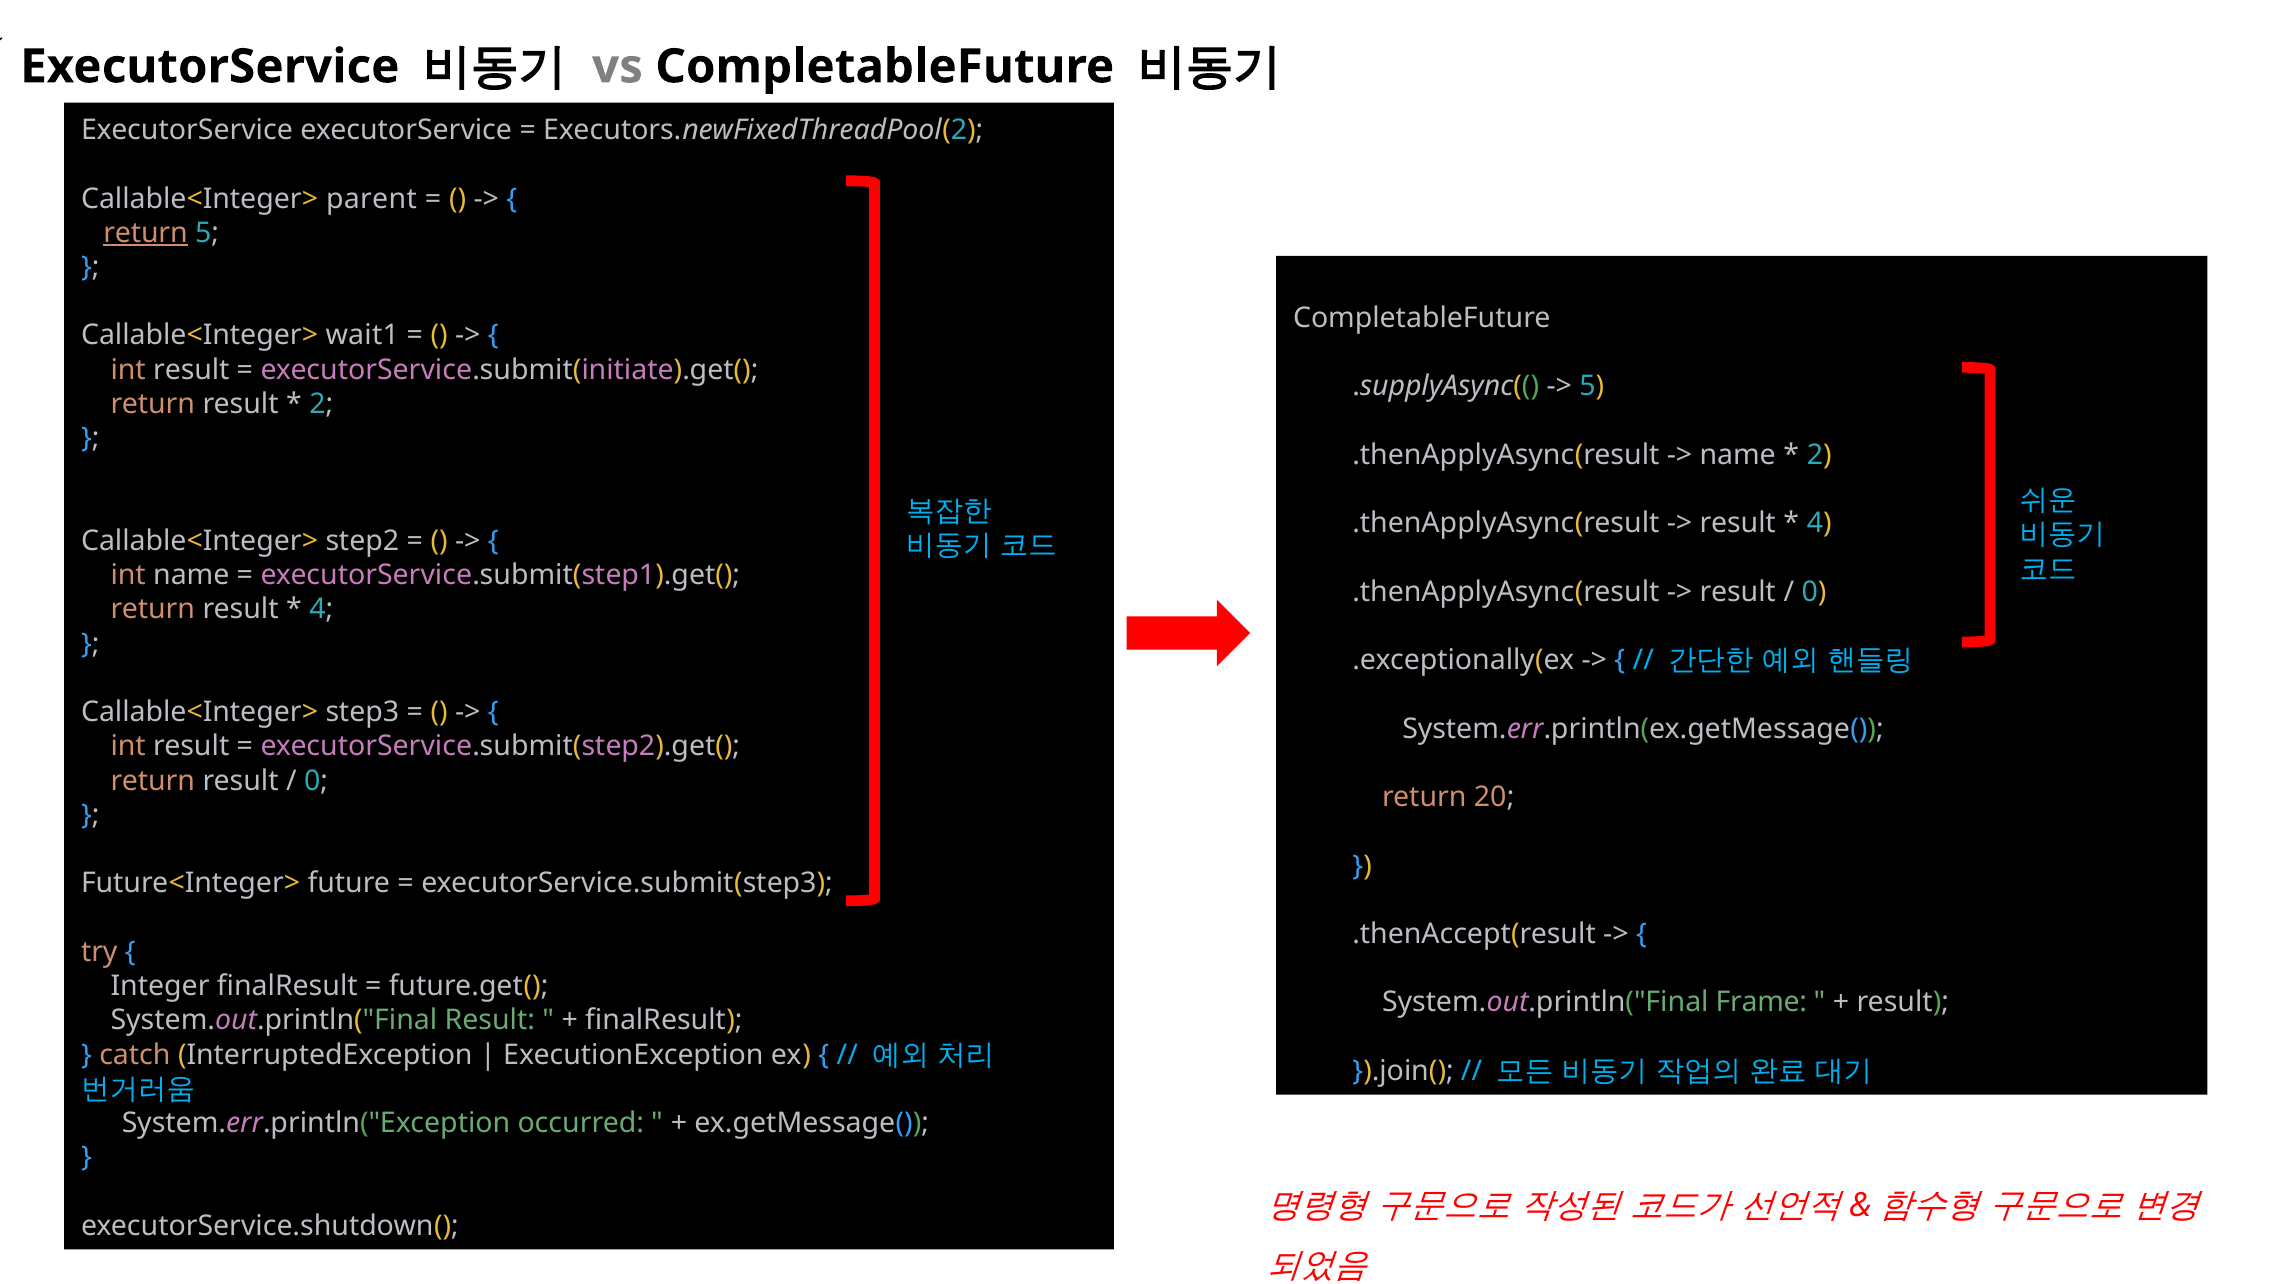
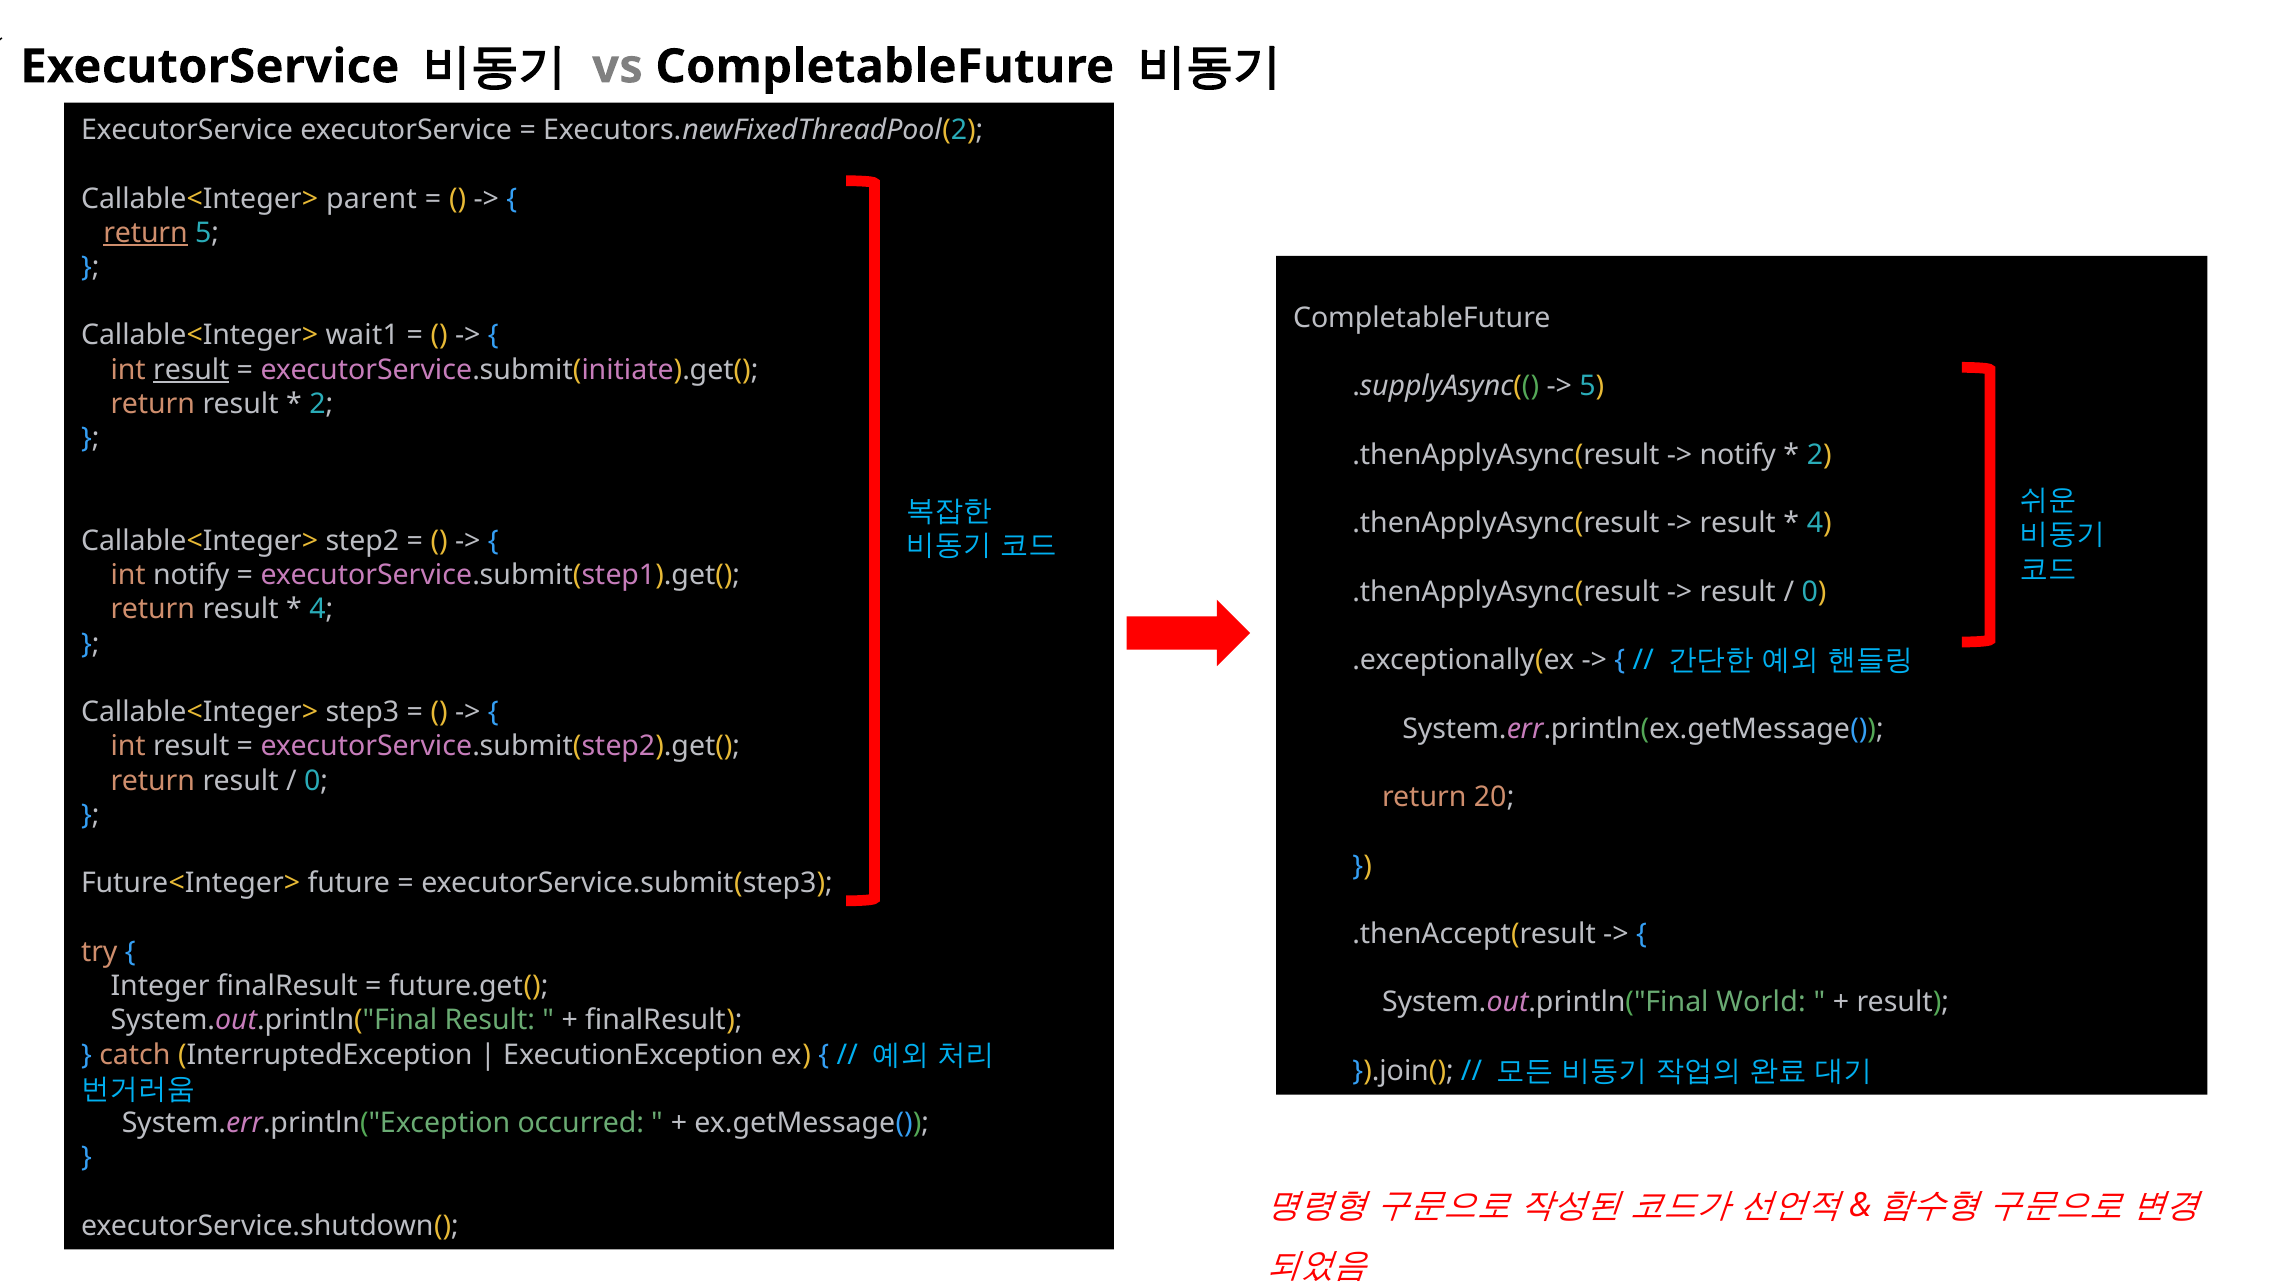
result underline: none -> present (191, 370)
name: name -> notify (1738, 455)
int name: name -> notify (191, 575)
Frame: Frame -> World (1761, 1003)
